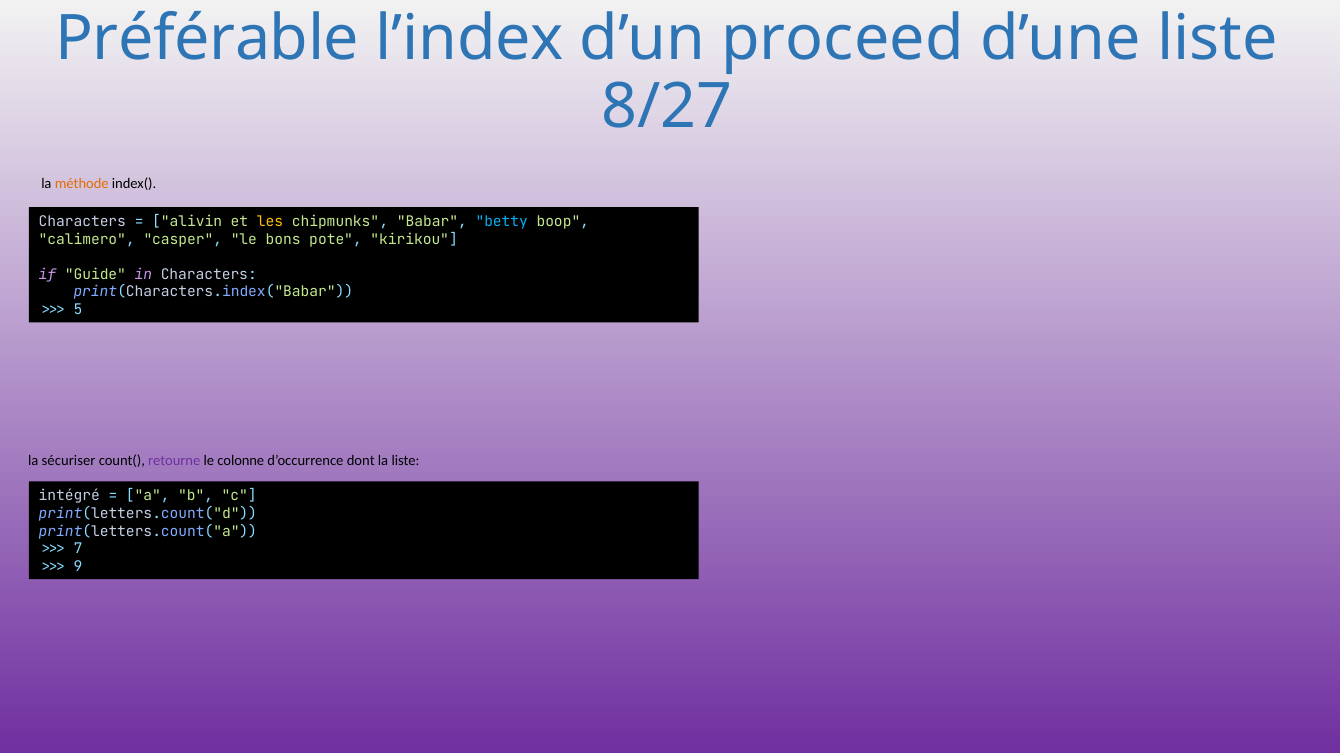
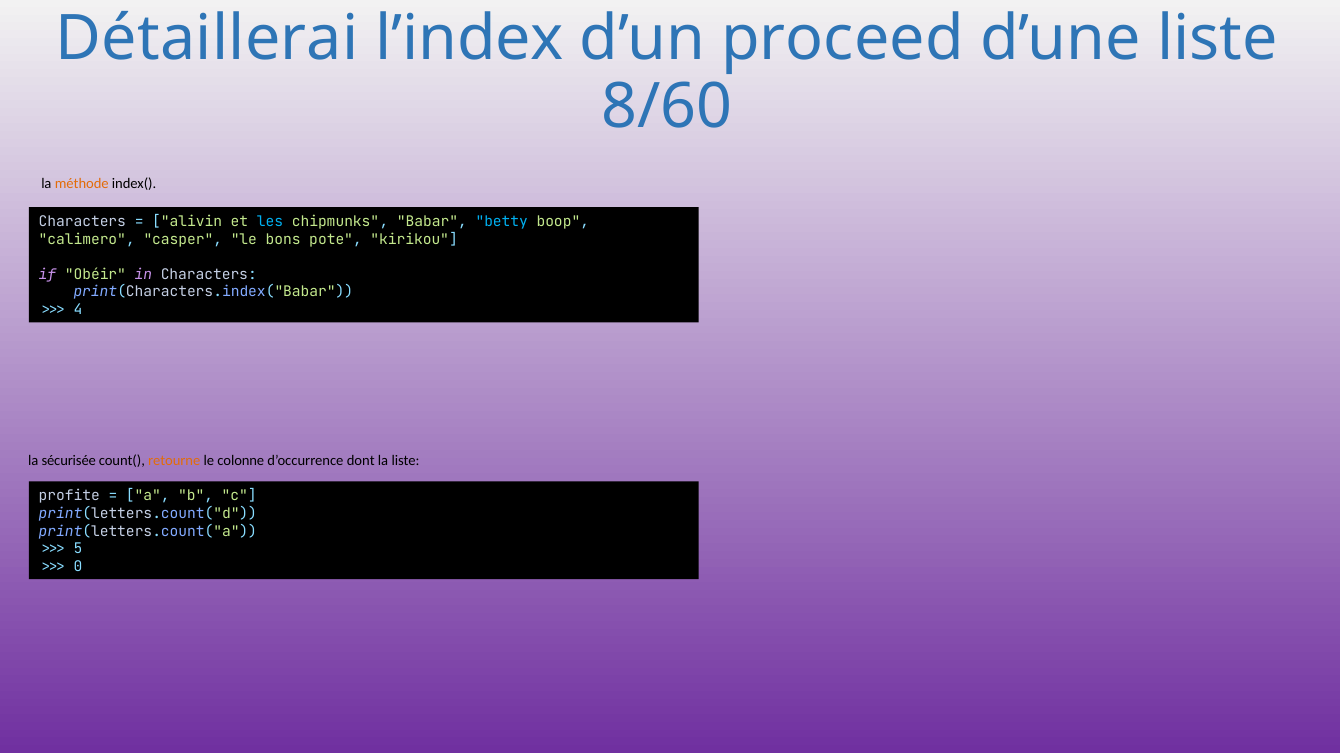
Préférable: Préférable -> Détaillerai (207, 39)
8/27: 8/27 -> 8/60 (667, 106)
les colour: yellow -> light blue (270, 222)
Guide: Guide -> Obéir (95, 274)
5: 5 -> 4 (78, 310)
sécuriser: sécuriser -> sécurisée (69, 461)
retourne colour: purple -> orange (174, 461)
intégré: intégré -> profite (69, 496)
7: 7 -> 5 (78, 549)
9: 9 -> 0 (78, 566)
